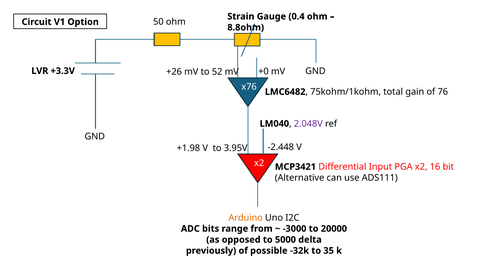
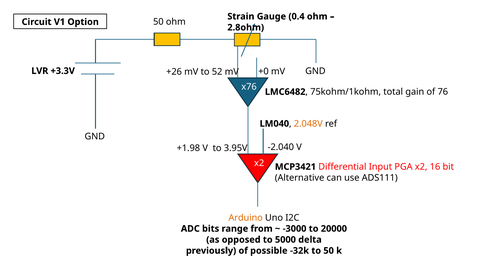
8.8ohm: 8.8ohm -> 2.8ohm (246, 27)
2.048V colour: purple -> orange (308, 123)
-2.448: -2.448 -> -2.040 (281, 147)
to 35: 35 -> 50 (329, 250)
